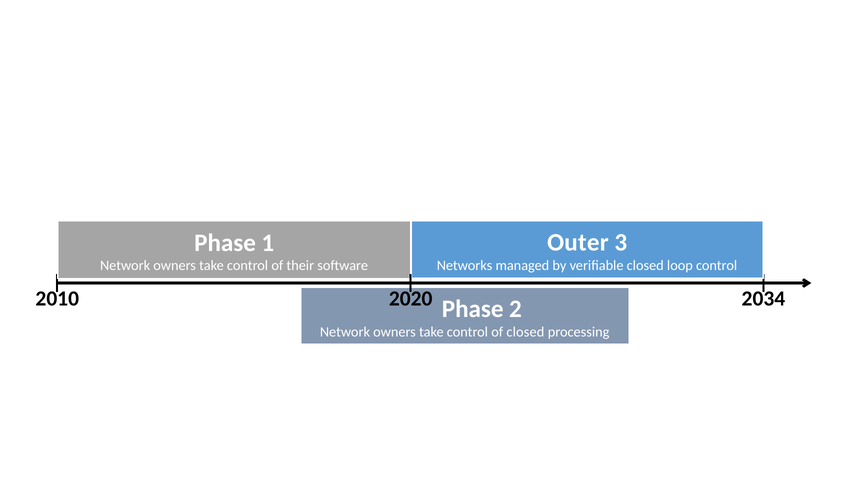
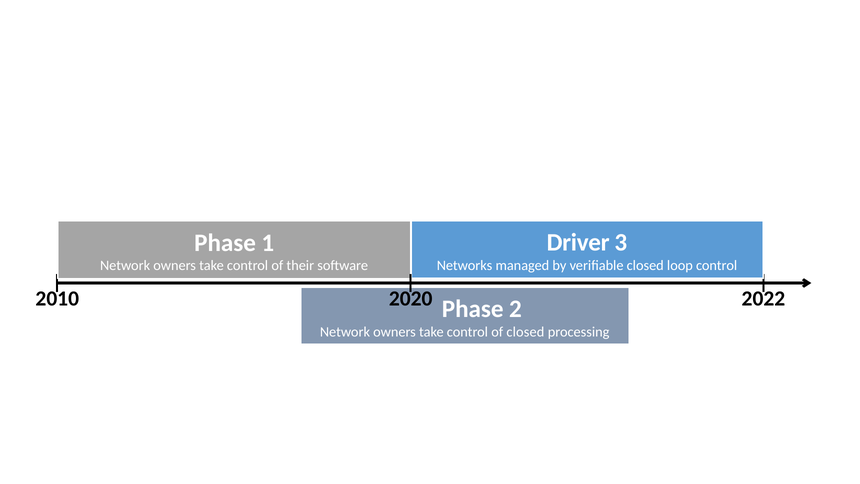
Outer: Outer -> Driver (578, 243)
2034: 2034 -> 2022 (763, 299)
